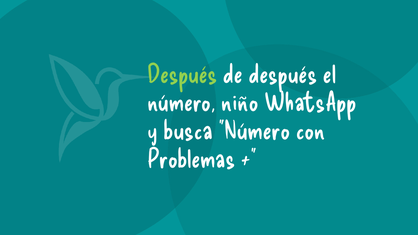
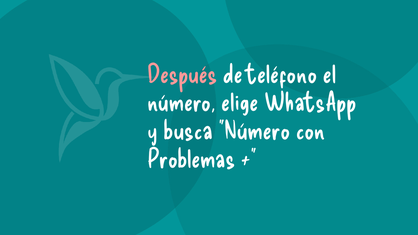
Después colour: light green -> pink (182, 74)
de después: después -> teléfono (283, 74)
niño: niño -> elige (240, 103)
